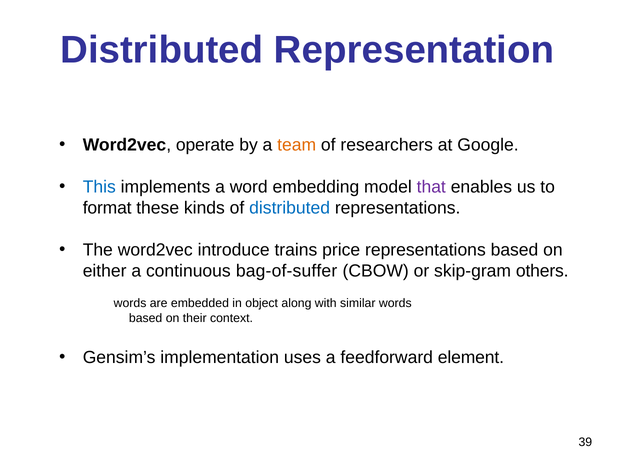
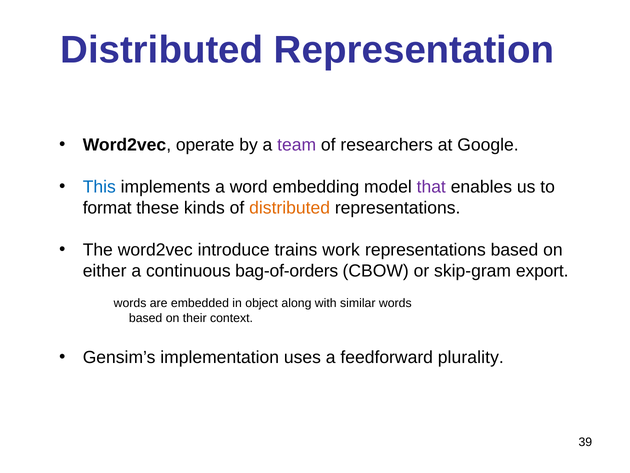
team colour: orange -> purple (297, 145)
distributed colour: blue -> orange (290, 208)
price: price -> work (341, 250)
bag-of-suffer: bag-of-suffer -> bag-of-orders (287, 271)
others: others -> export (542, 271)
element: element -> plurality (471, 357)
